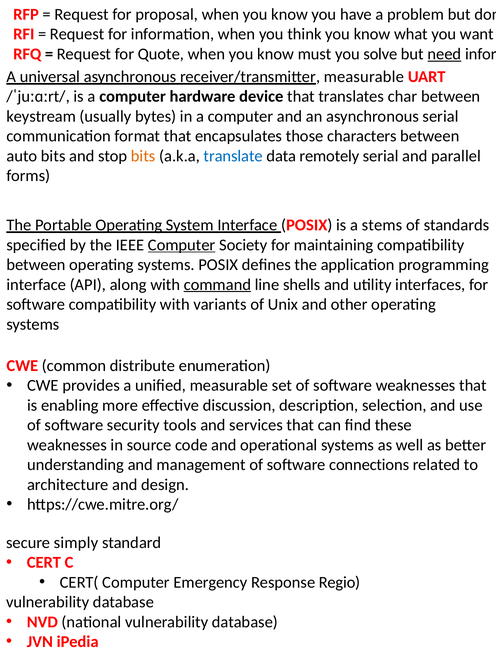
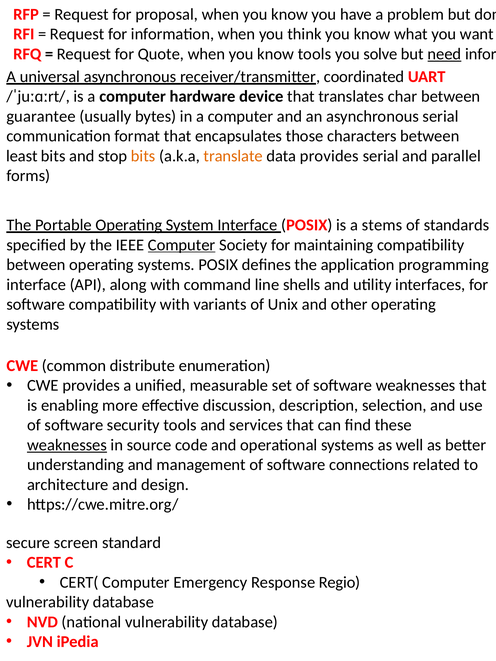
know must: must -> tools (315, 54)
receiver/transmitter measurable: measurable -> coordinated (364, 77)
keystream: keystream -> guarantee (41, 116)
auto: auto -> least (22, 156)
translate colour: blue -> orange (233, 156)
data remotely: remotely -> provides (329, 156)
command underline: present -> none (217, 285)
weaknesses underline: none -> present (67, 445)
simply: simply -> screen (76, 543)
